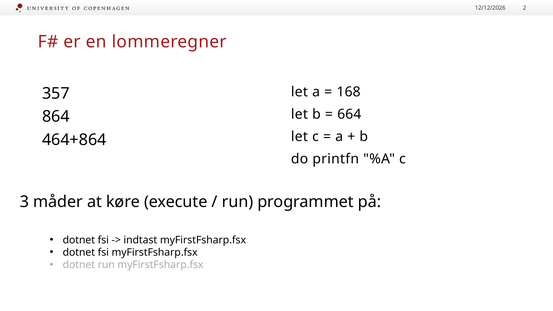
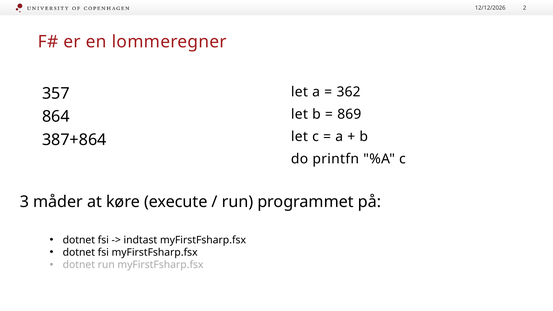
168: 168 -> 362 (349, 92)
664: 664 -> 869 (349, 114)
464+864: 464+864 -> 387+864 (74, 140)
